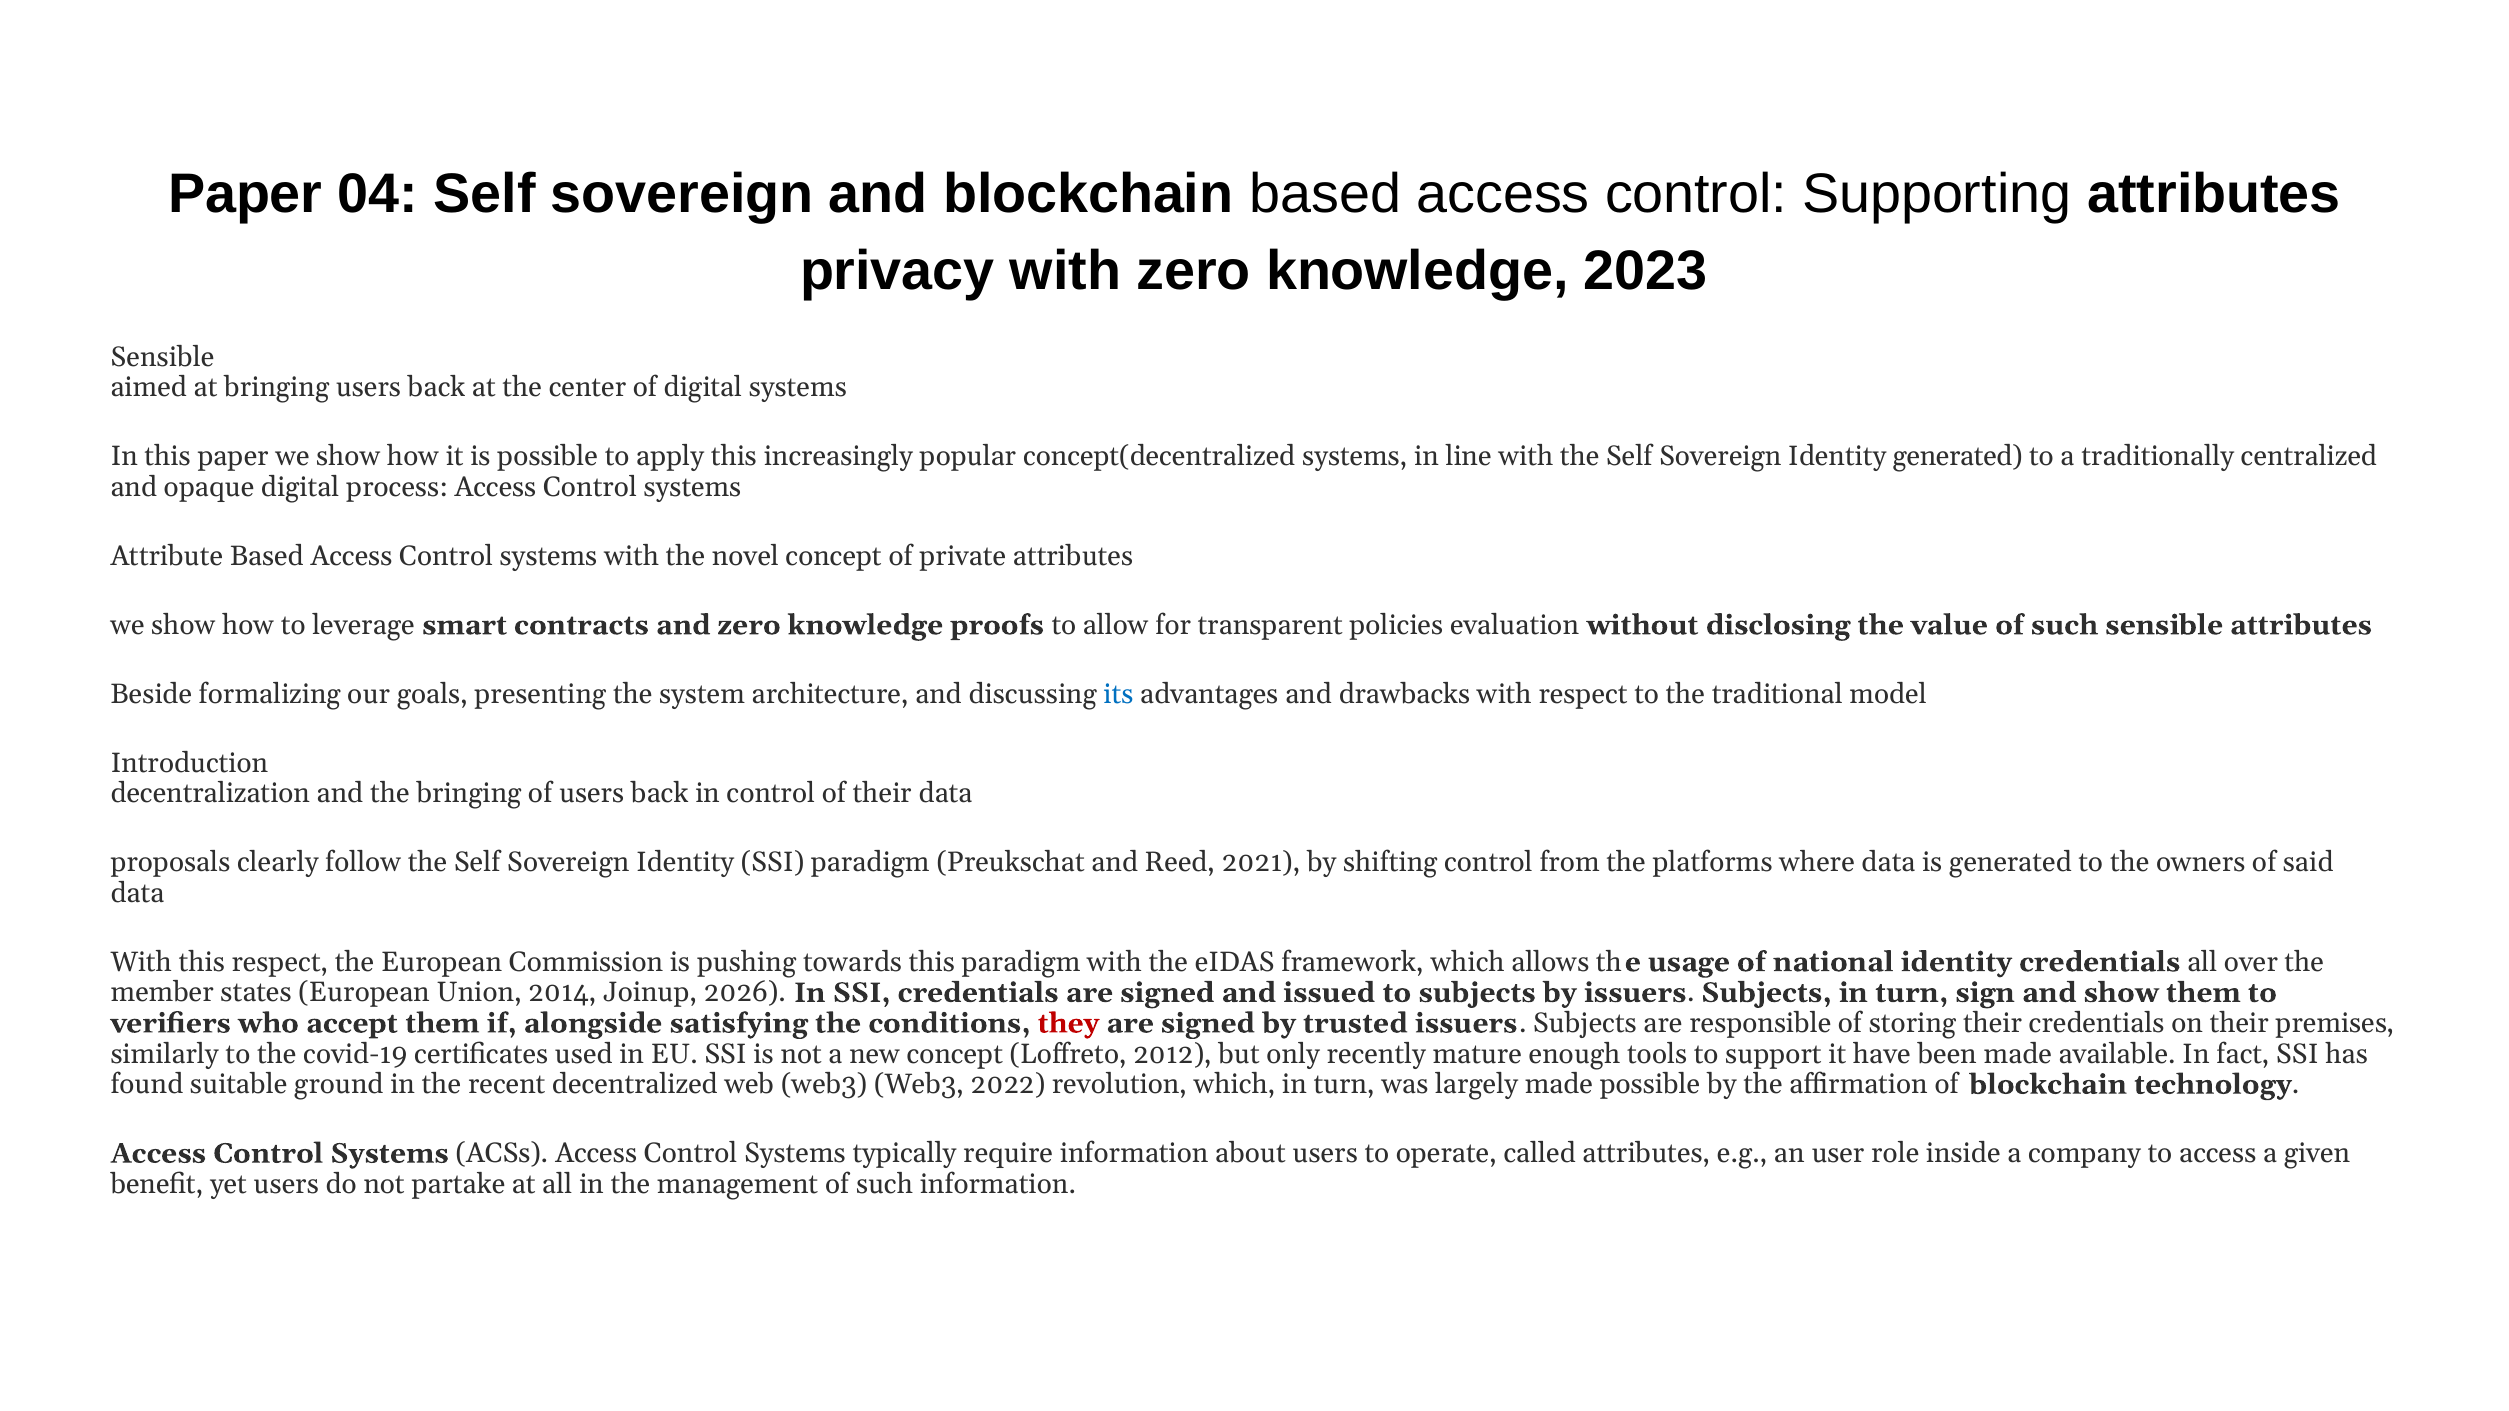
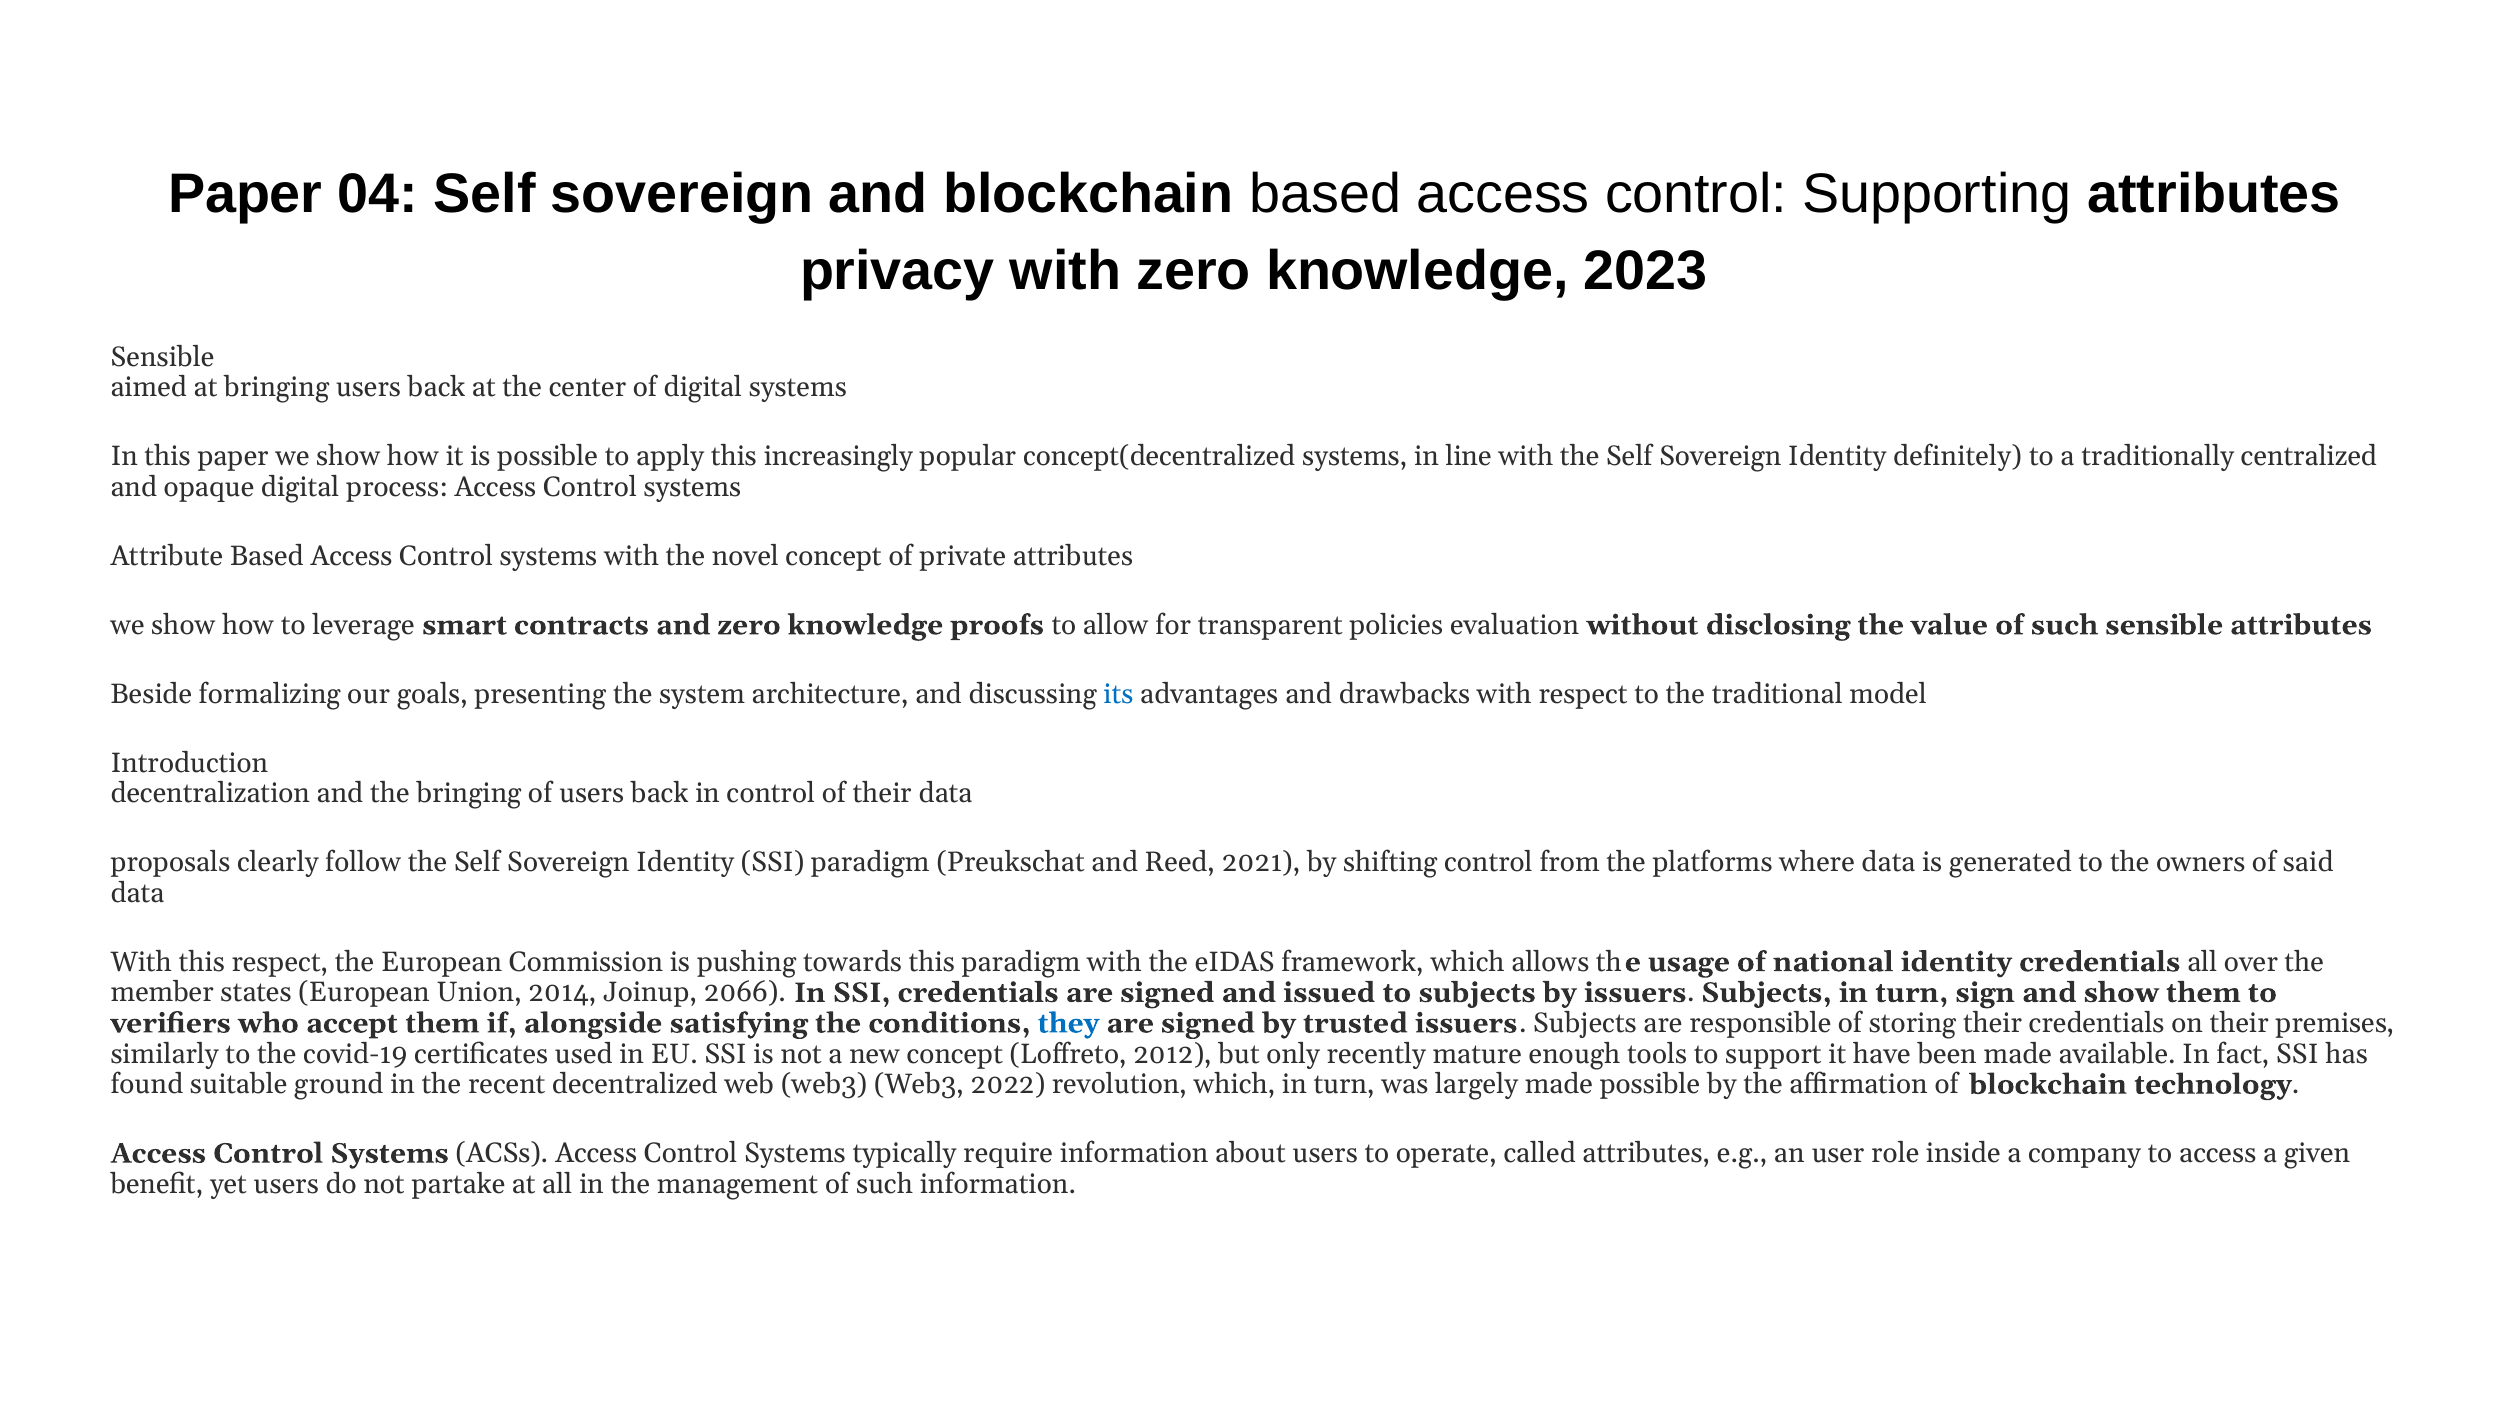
Identity generated: generated -> definitely (1957, 457)
2026: 2026 -> 2066 (745, 993)
they colour: red -> blue (1068, 1024)
